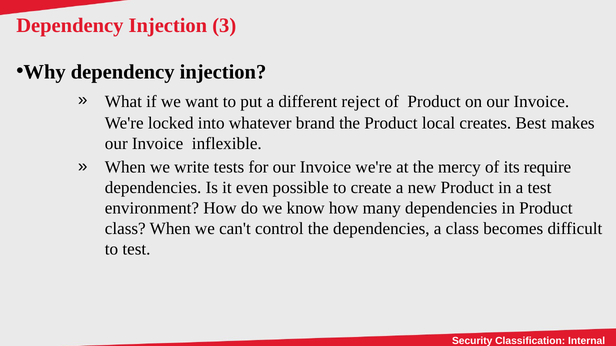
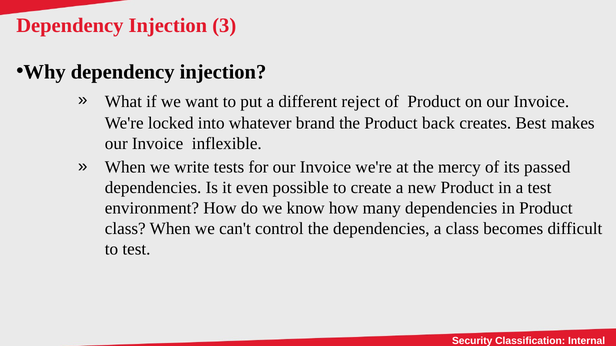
local: local -> back (438, 123)
require: require -> passed (547, 168)
